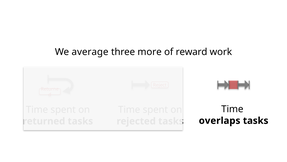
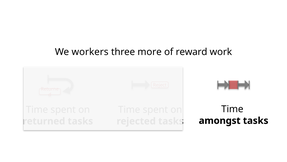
average: average -> workers (90, 52)
overlaps: overlaps -> amongst (220, 120)
